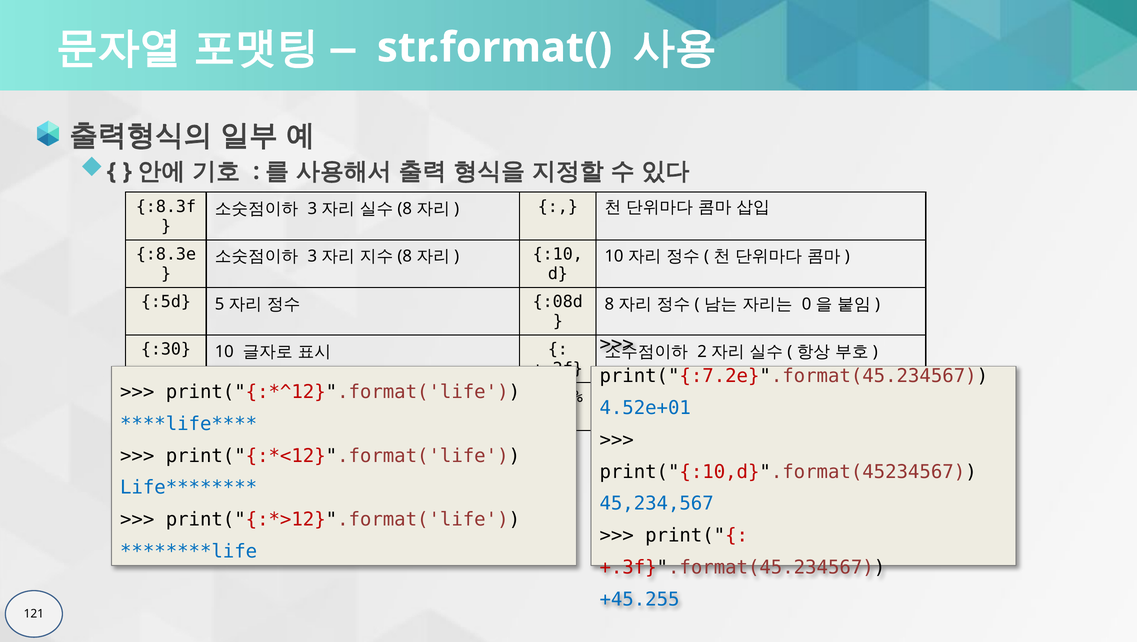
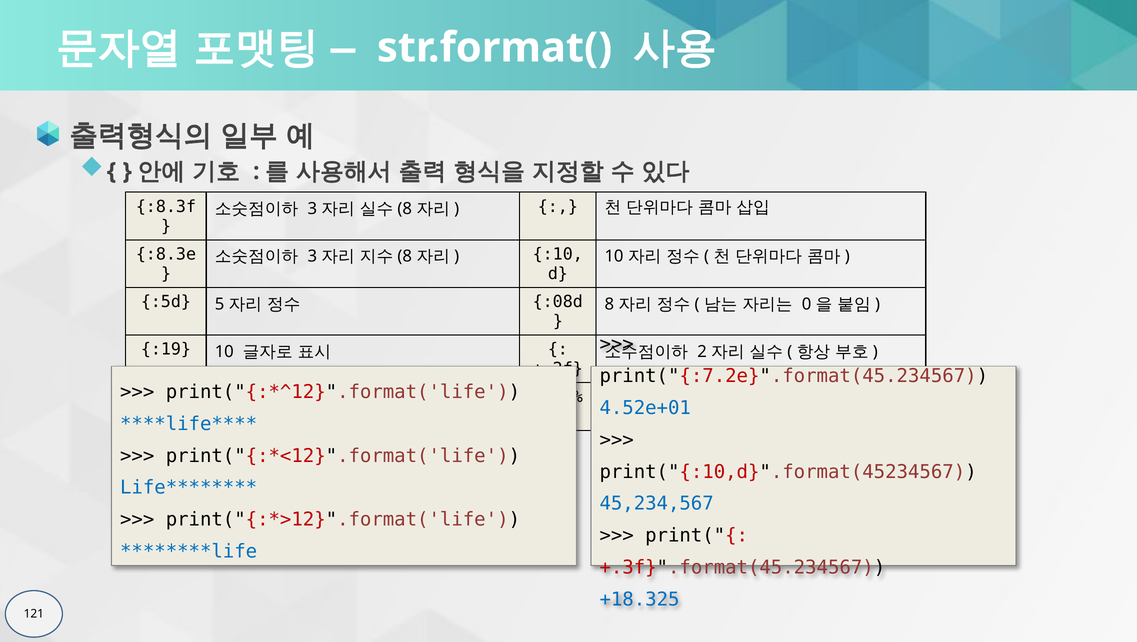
:30: :30 -> :19 (166, 350)
+45.255: +45.255 -> +18.325 (640, 600)
